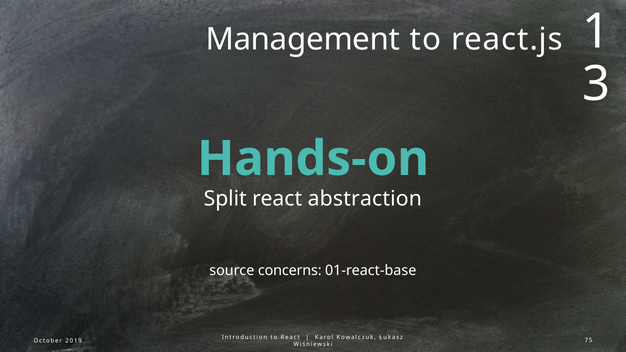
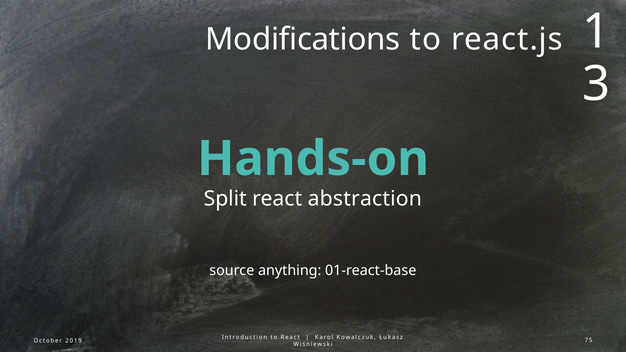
Management: Management -> Modifications (303, 39)
concerns: concerns -> anything (290, 271)
